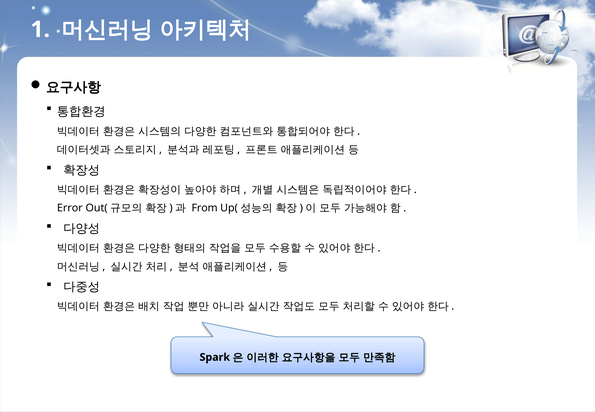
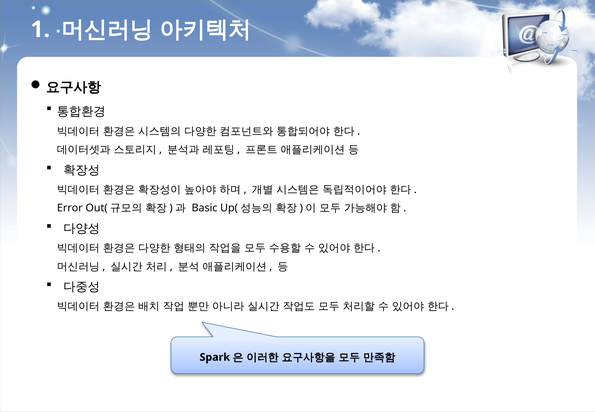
From: From -> Basic (205, 208)
